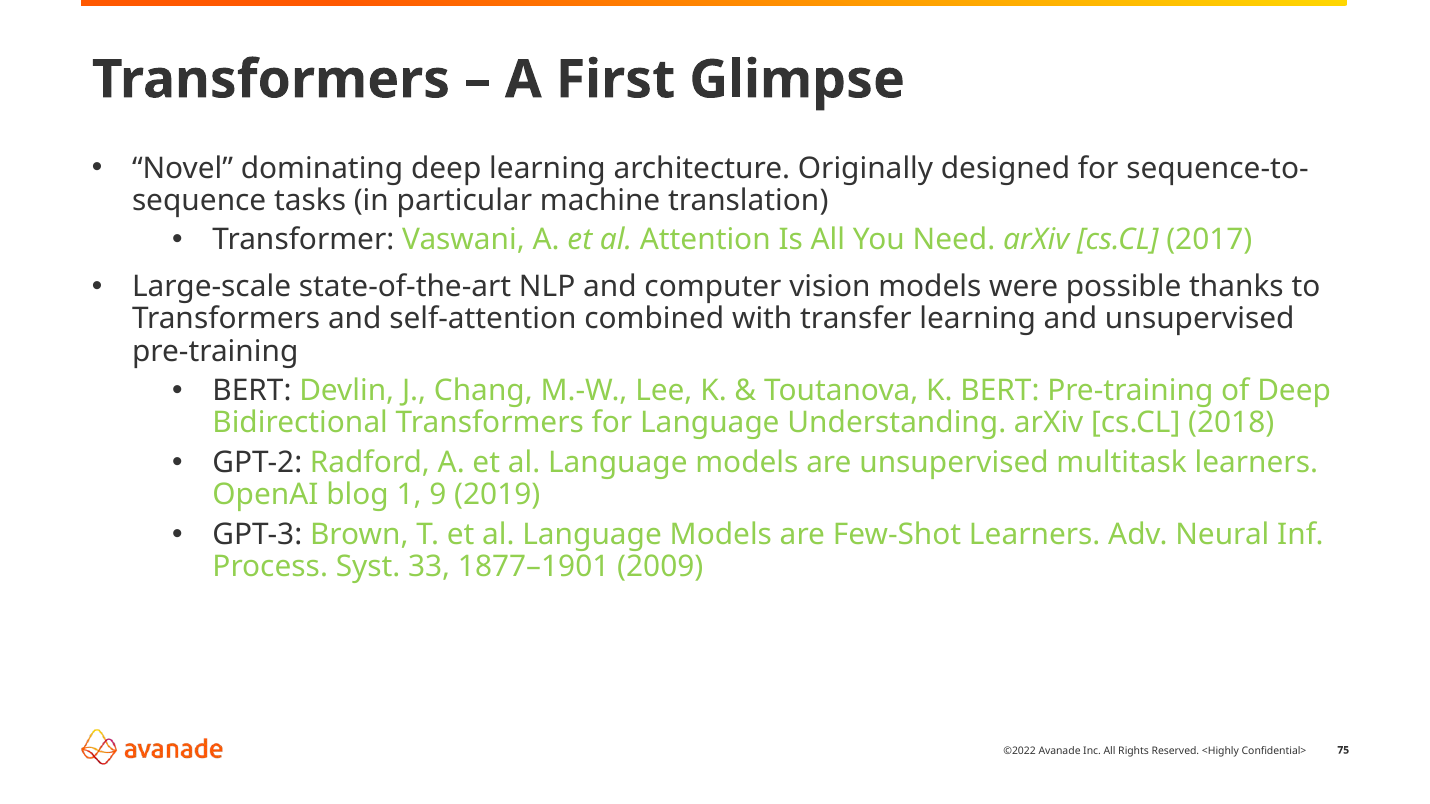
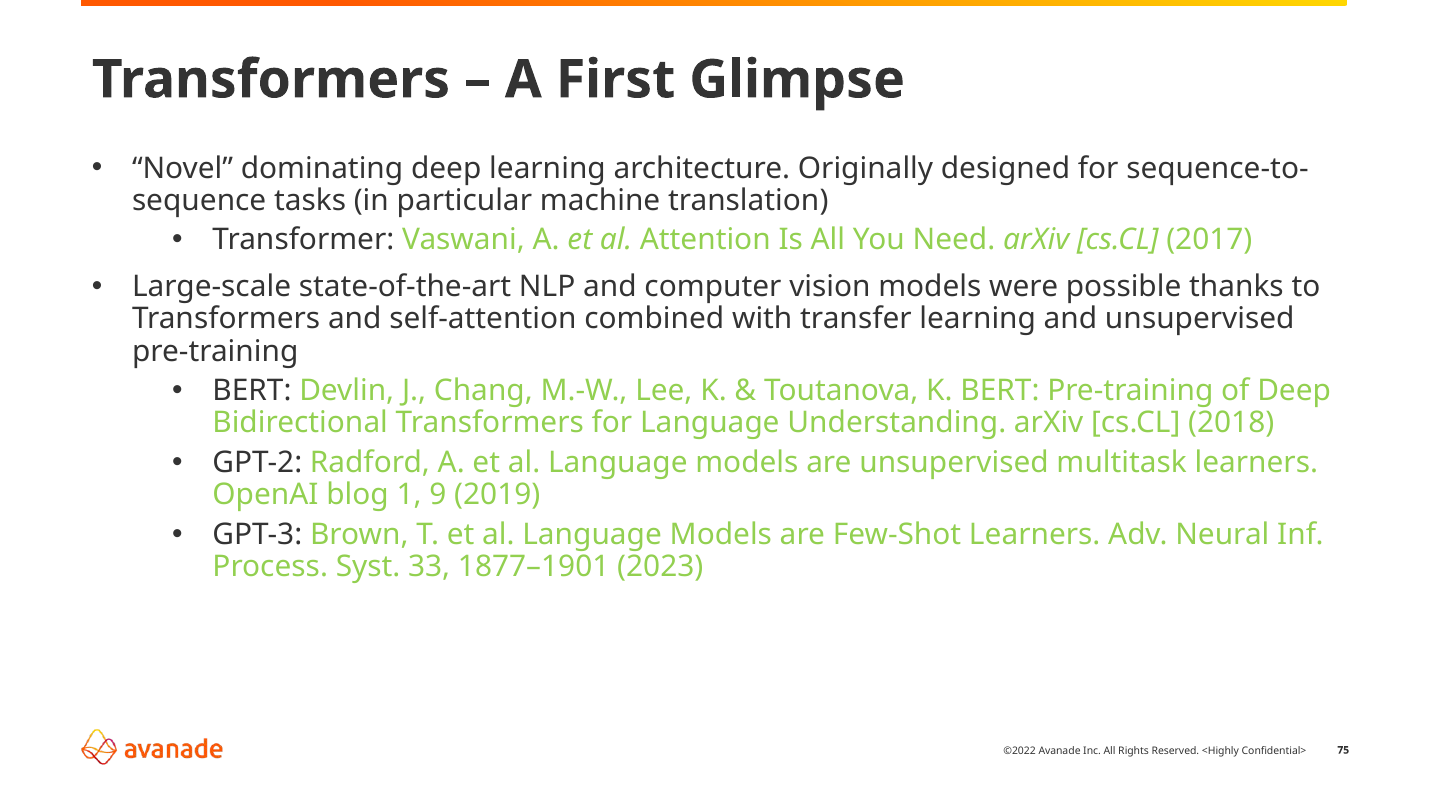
2009: 2009 -> 2023 (660, 567)
